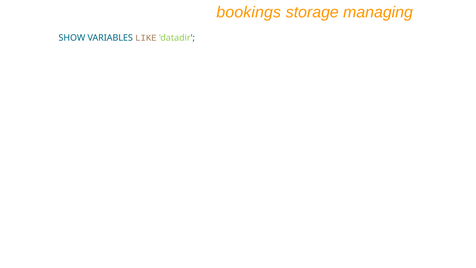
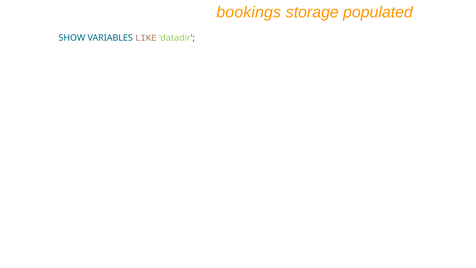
managing: managing -> populated (378, 12)
